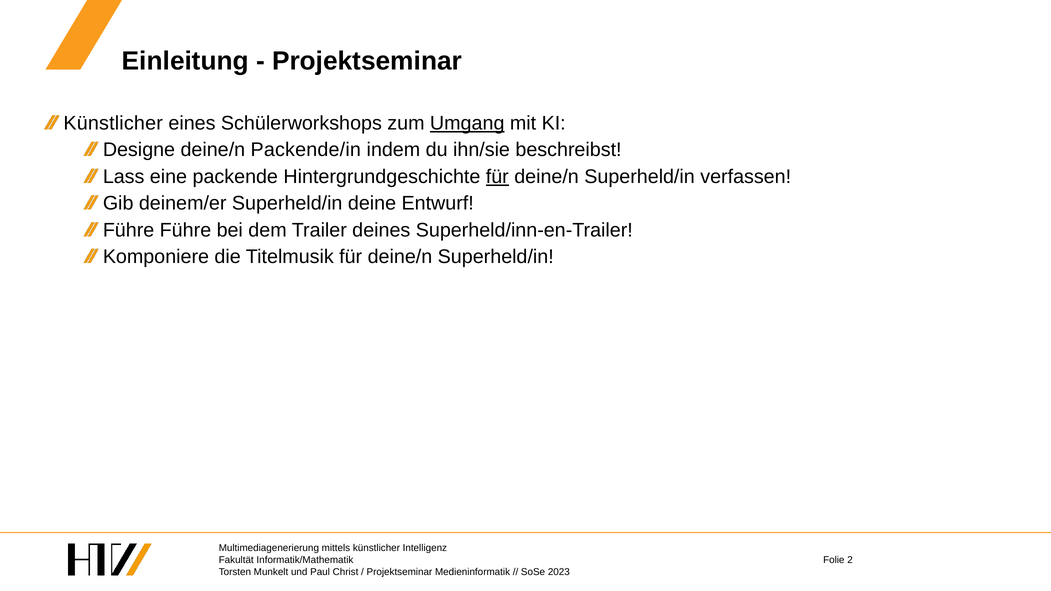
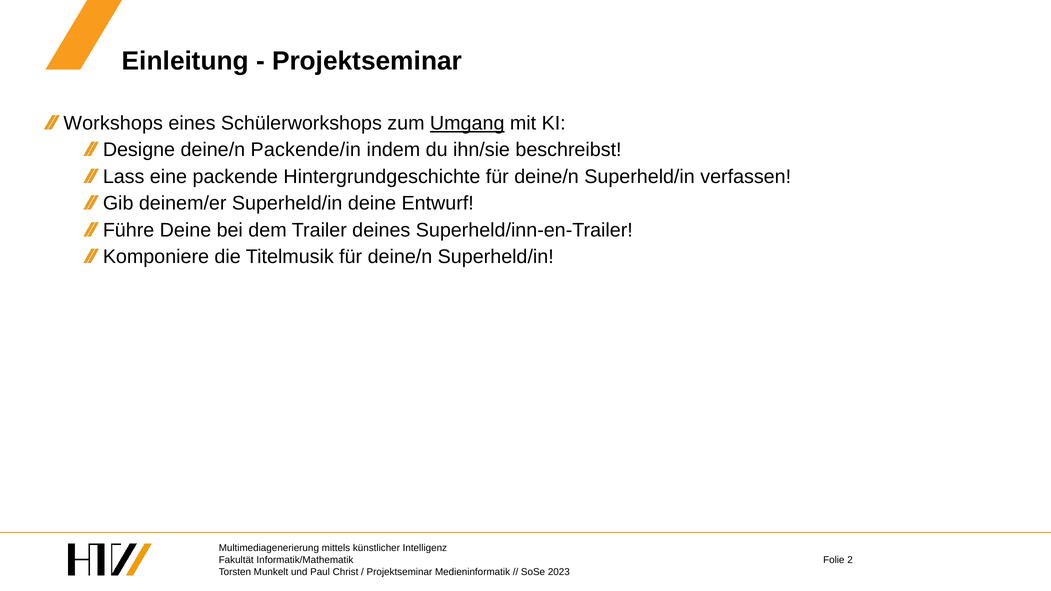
Künstlicher: Künstlicher -> Workshops (113, 123)
für underline: present -> none (497, 177)
Führe Führe: Führe -> Deine (185, 230)
